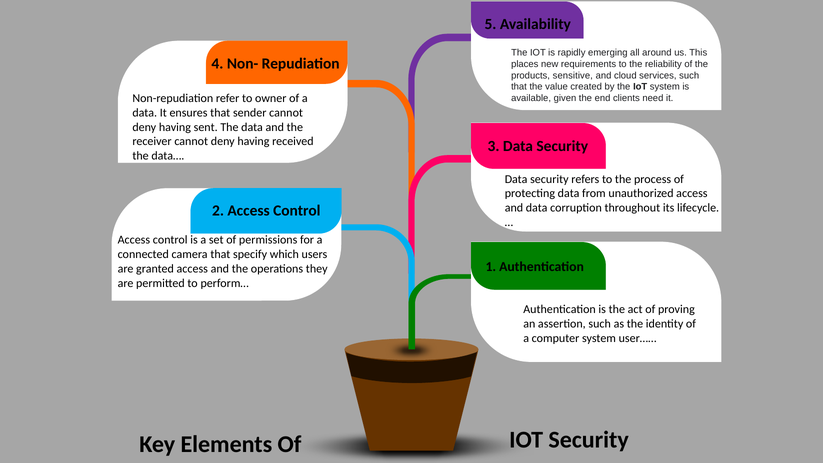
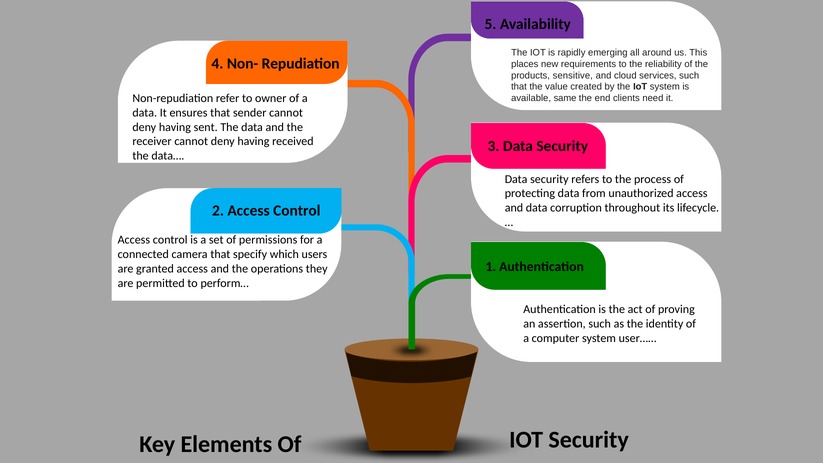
given: given -> same (565, 98)
